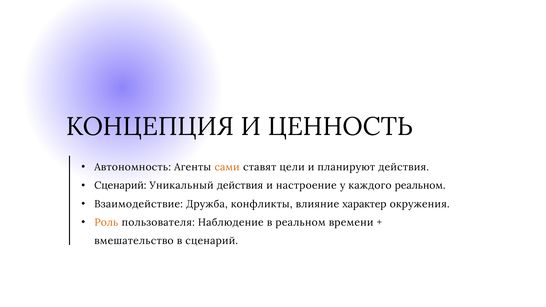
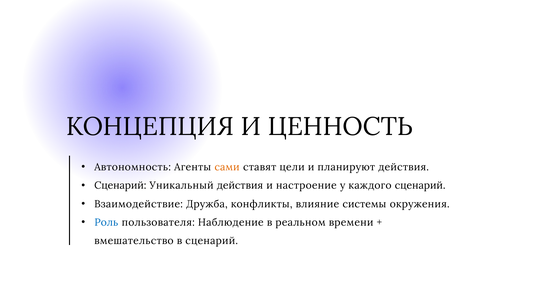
каждого реальном: реальном -> сценарий (420, 186)
характер: характер -> системы (364, 204)
Роль colour: orange -> blue (106, 223)
